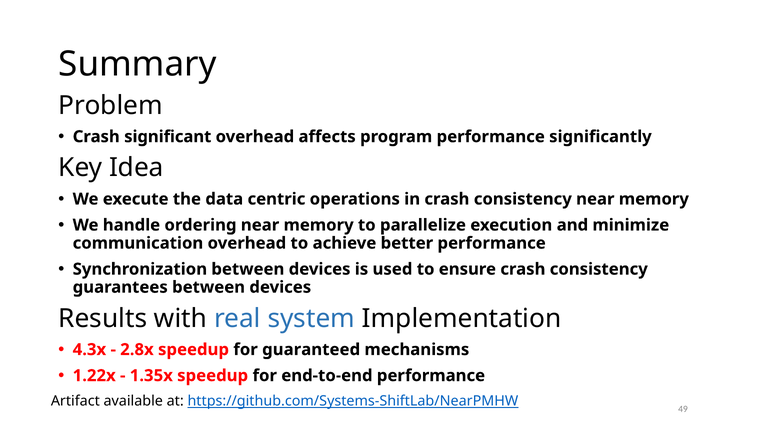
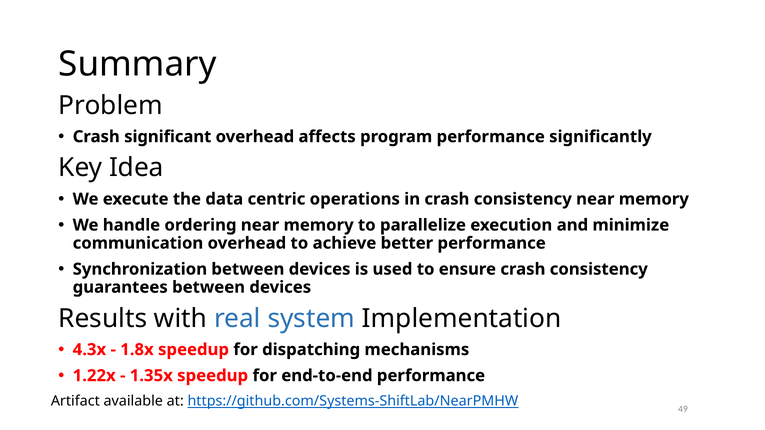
2.8x: 2.8x -> 1.8x (137, 350)
guaranteed: guaranteed -> dispatching (311, 350)
